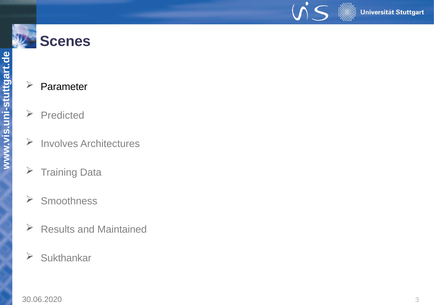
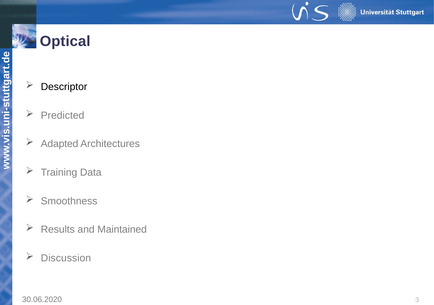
Scenes: Scenes -> Optical (65, 41)
Parameter: Parameter -> Descriptor (64, 87)
Involves: Involves -> Adapted (60, 144)
Sukthankar: Sukthankar -> Discussion (66, 258)
